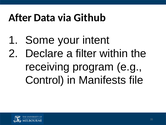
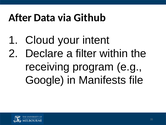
Some: Some -> Cloud (40, 40)
Control: Control -> Google (45, 80)
